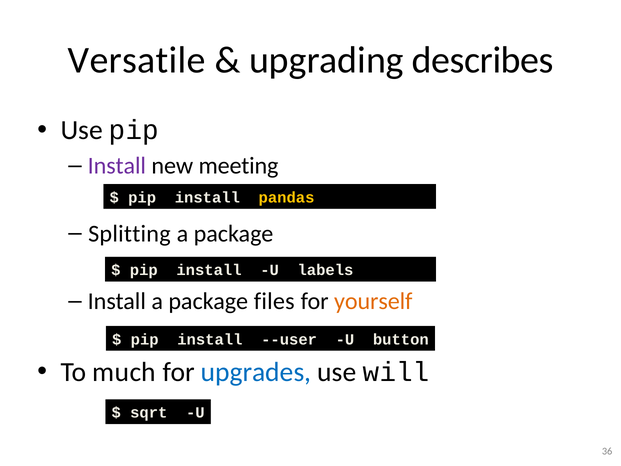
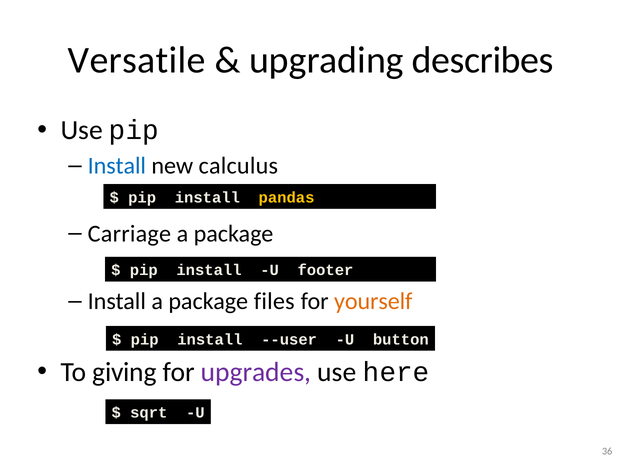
Install colour: purple -> blue (117, 166)
meeting: meeting -> calculus (238, 166)
Splitting: Splitting -> Carriage (129, 234)
labels: labels -> footer (325, 270)
much: much -> giving (124, 372)
upgrades colour: blue -> purple (256, 372)
will: will -> here (396, 372)
